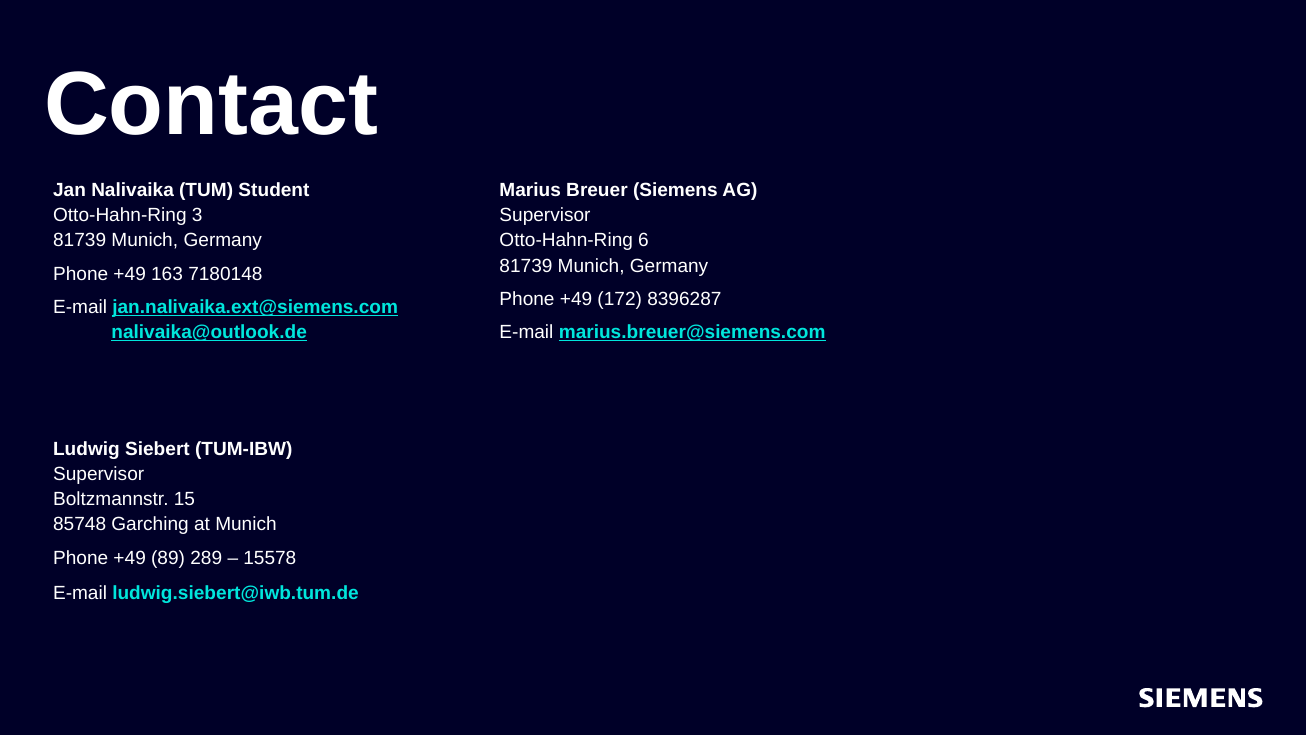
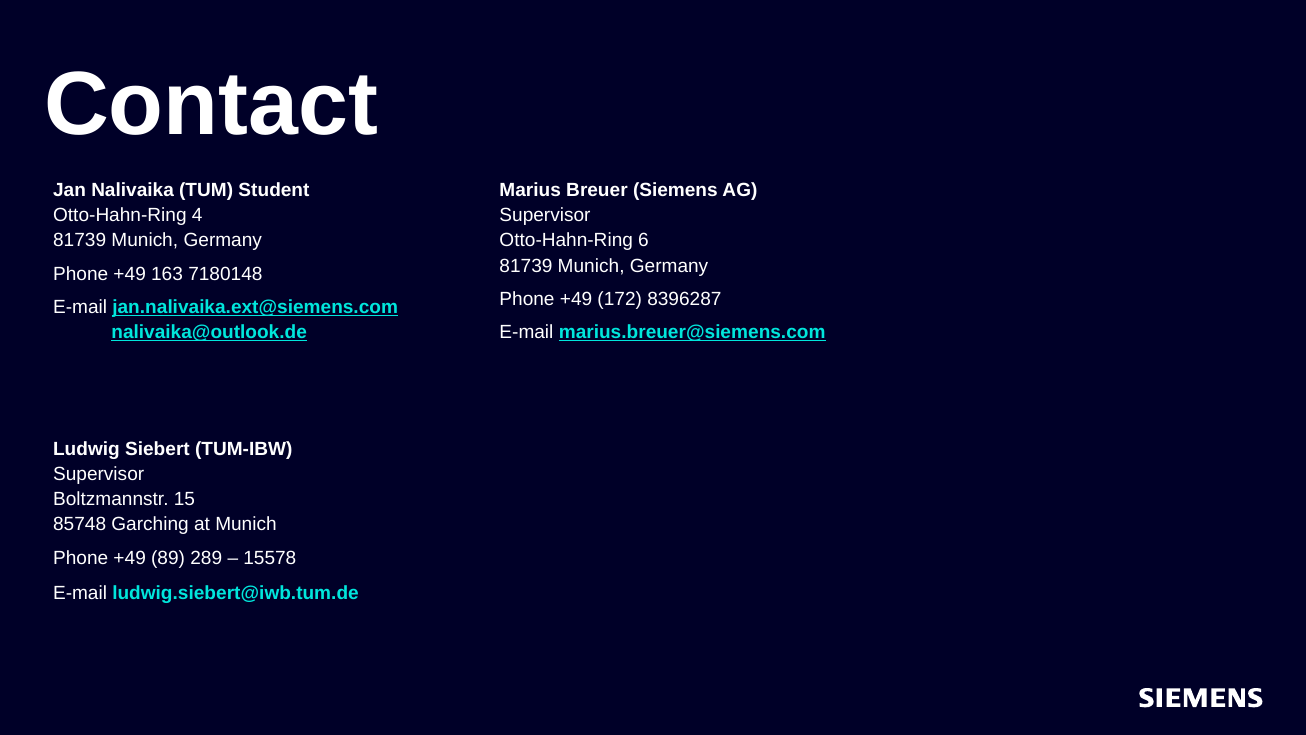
3: 3 -> 4 (197, 215)
